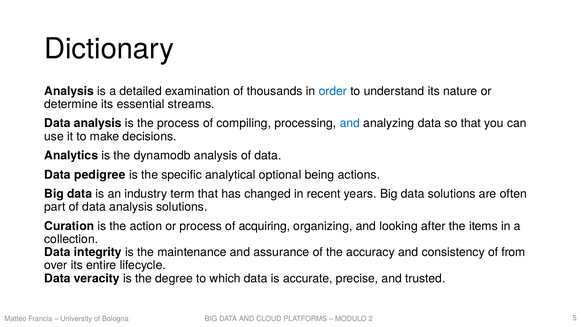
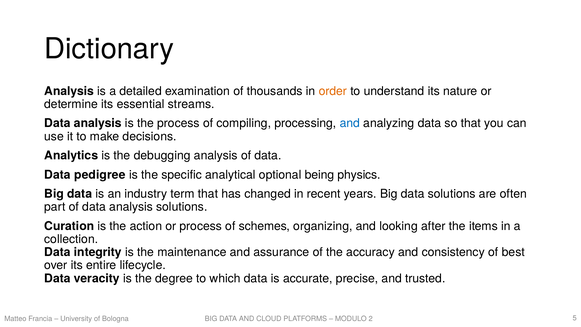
order colour: blue -> orange (333, 91)
dynamodb: dynamodb -> debugging (162, 155)
actions: actions -> physics (359, 175)
acquiring: acquiring -> schemes (264, 226)
from: from -> best (513, 252)
